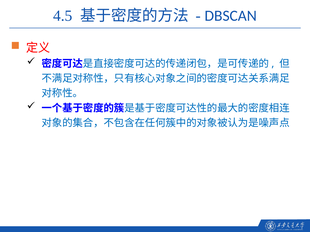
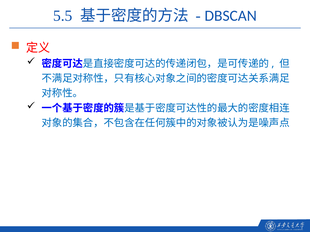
4.5: 4.5 -> 5.5 (63, 16)
